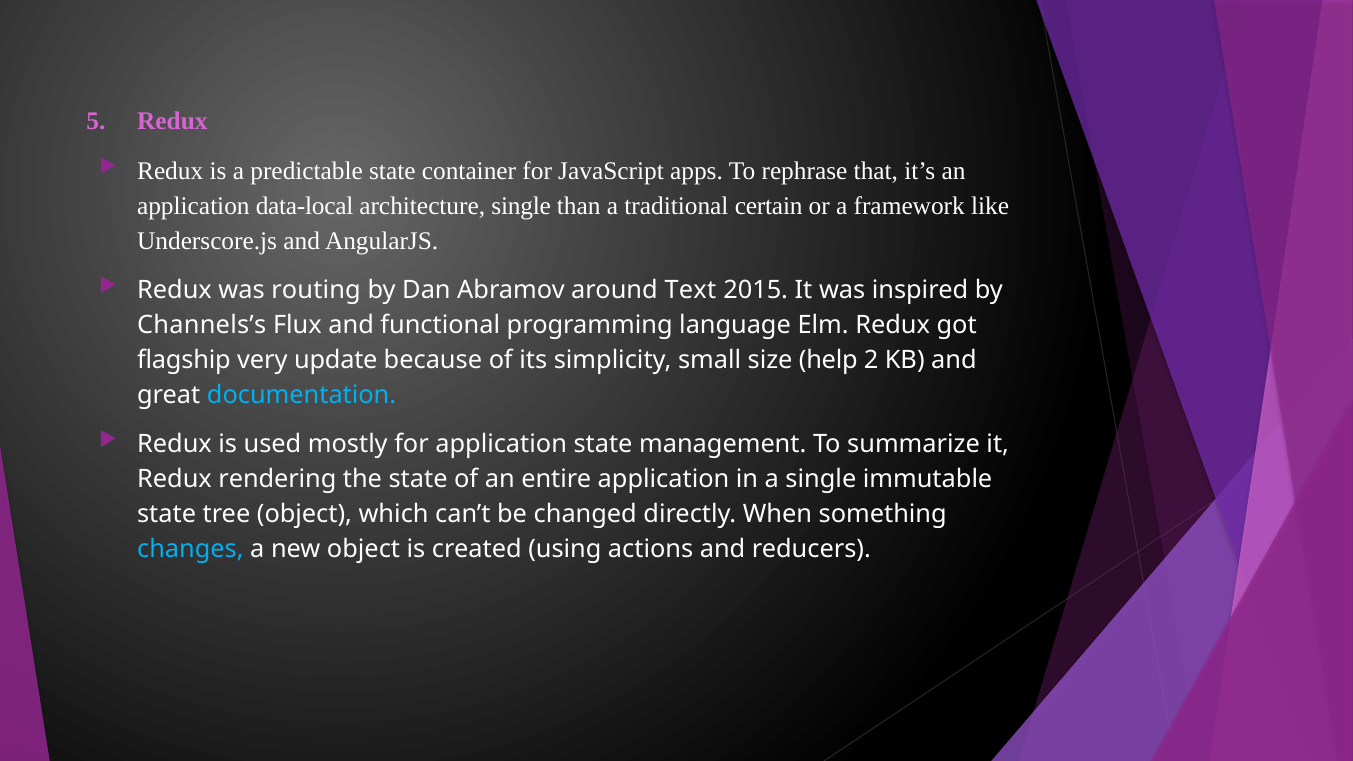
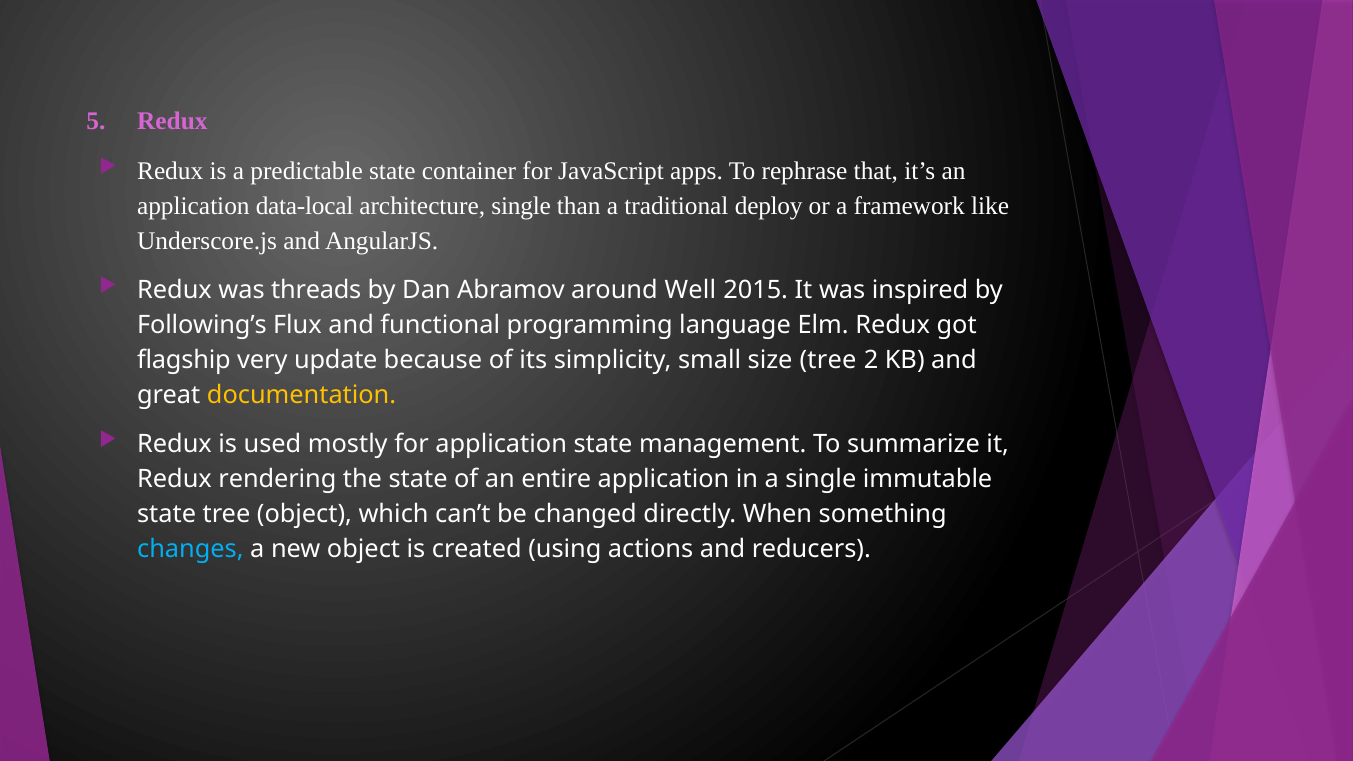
certain: certain -> deploy (769, 206)
routing: routing -> threads (316, 290)
Text: Text -> Well (690, 290)
Channels’s: Channels’s -> Following’s (202, 325)
size help: help -> tree (828, 360)
documentation colour: light blue -> yellow (302, 395)
